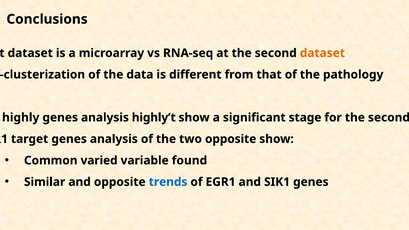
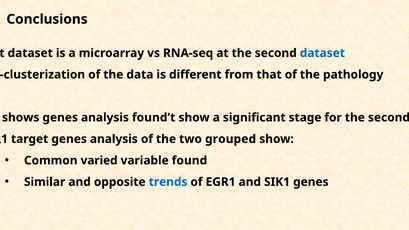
dataset colour: orange -> blue (322, 53)
highly: highly -> shows (21, 118)
highly’t: highly’t -> found’t (154, 118)
two opposite: opposite -> grouped (231, 139)
